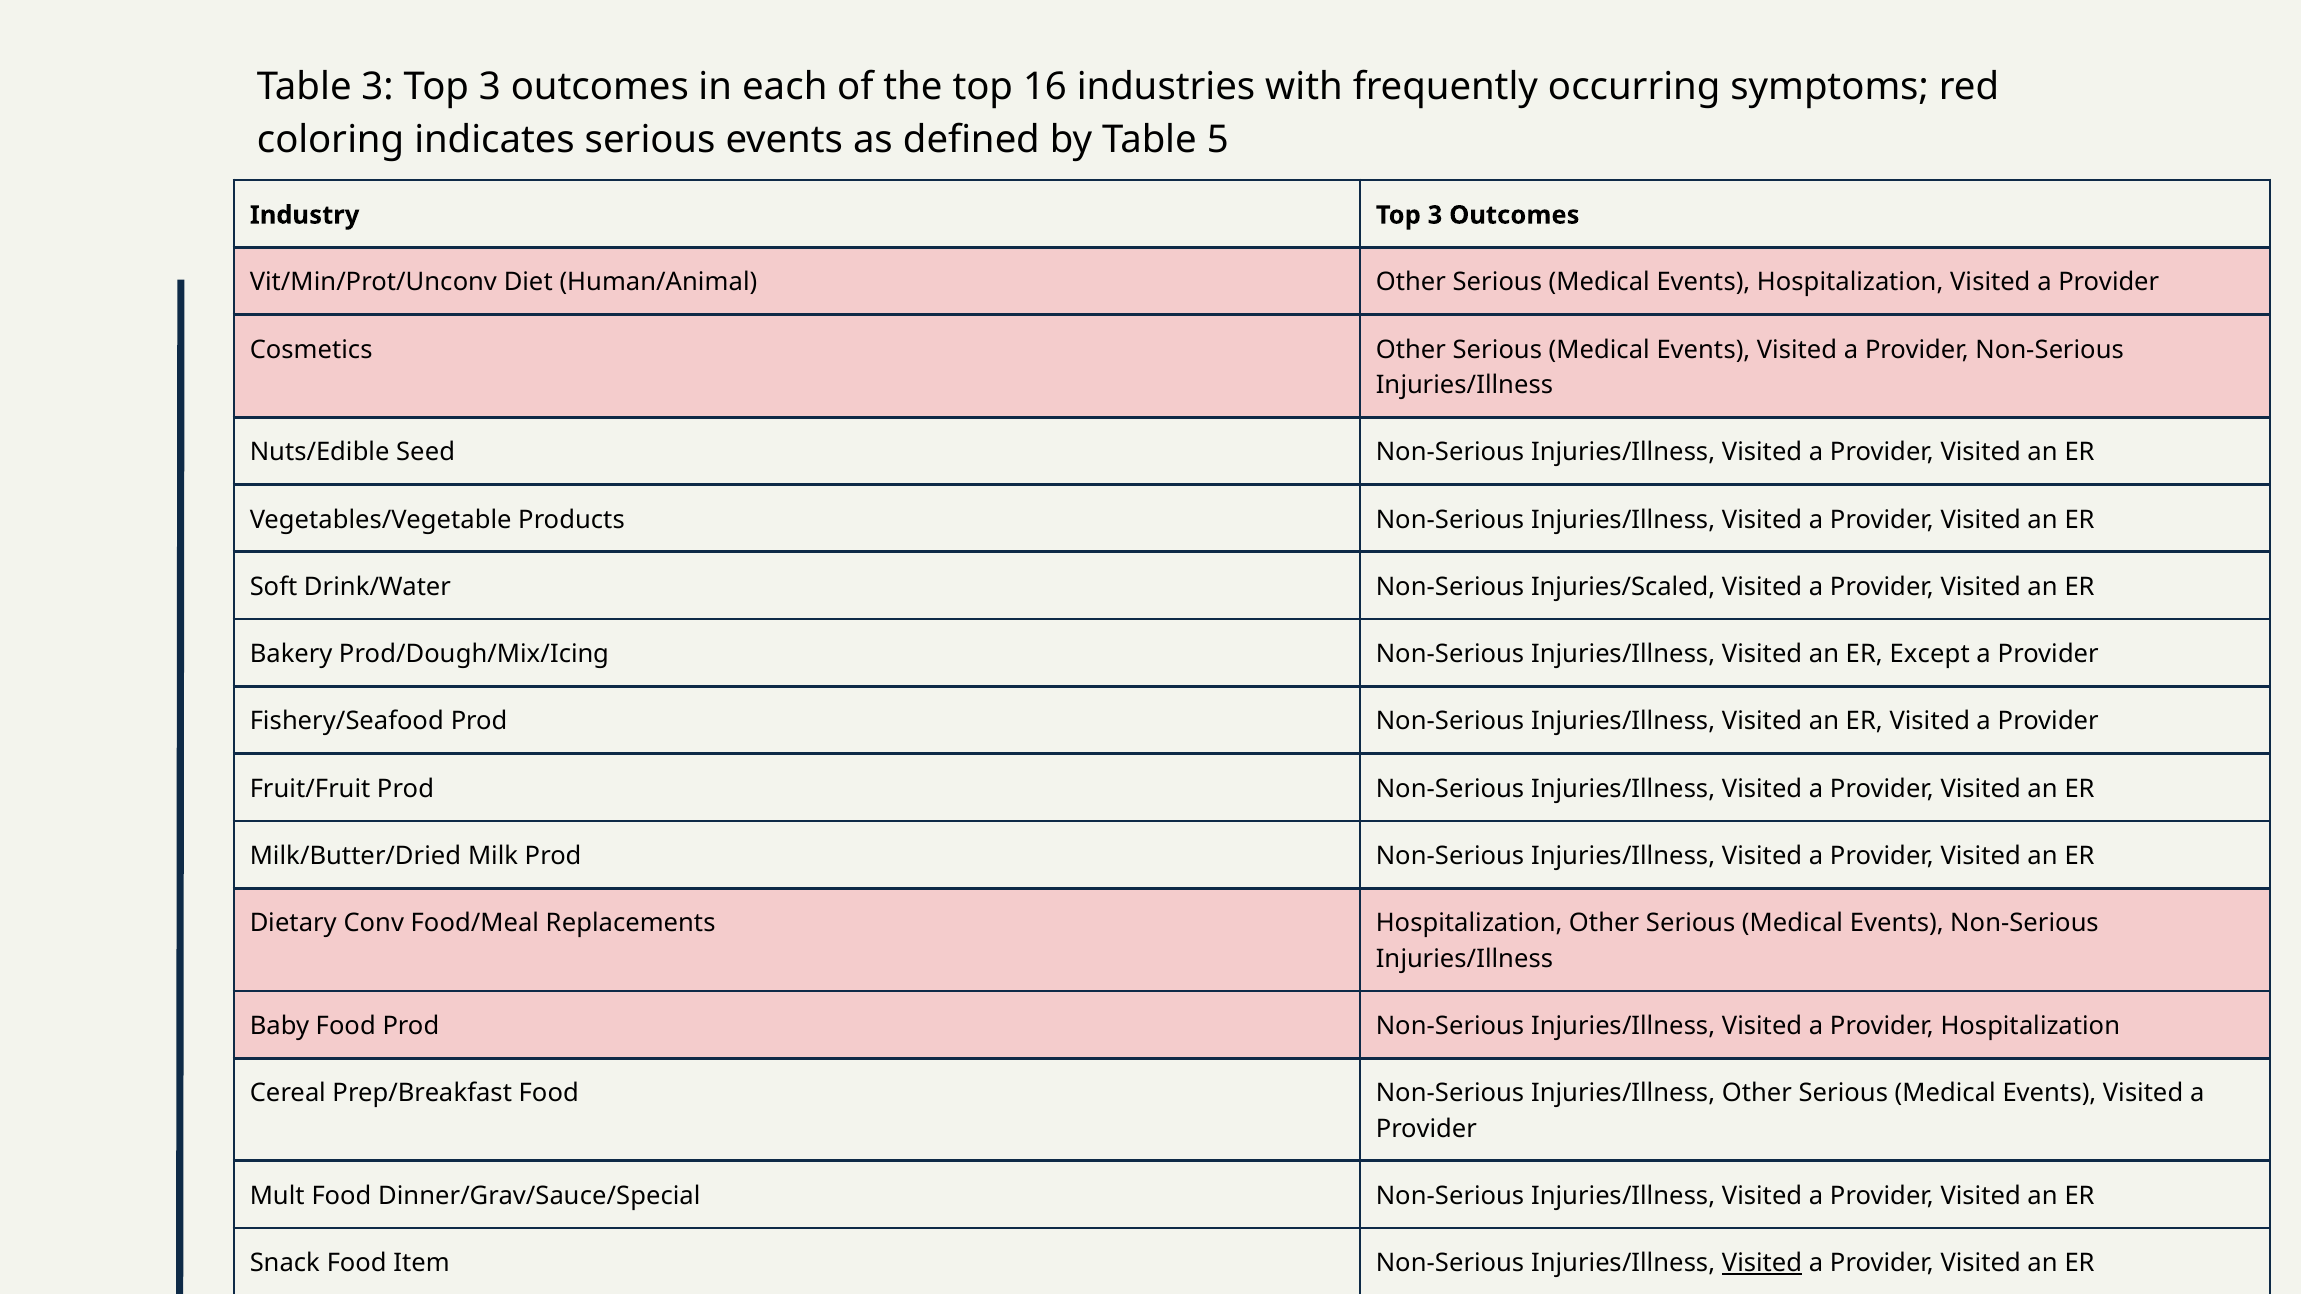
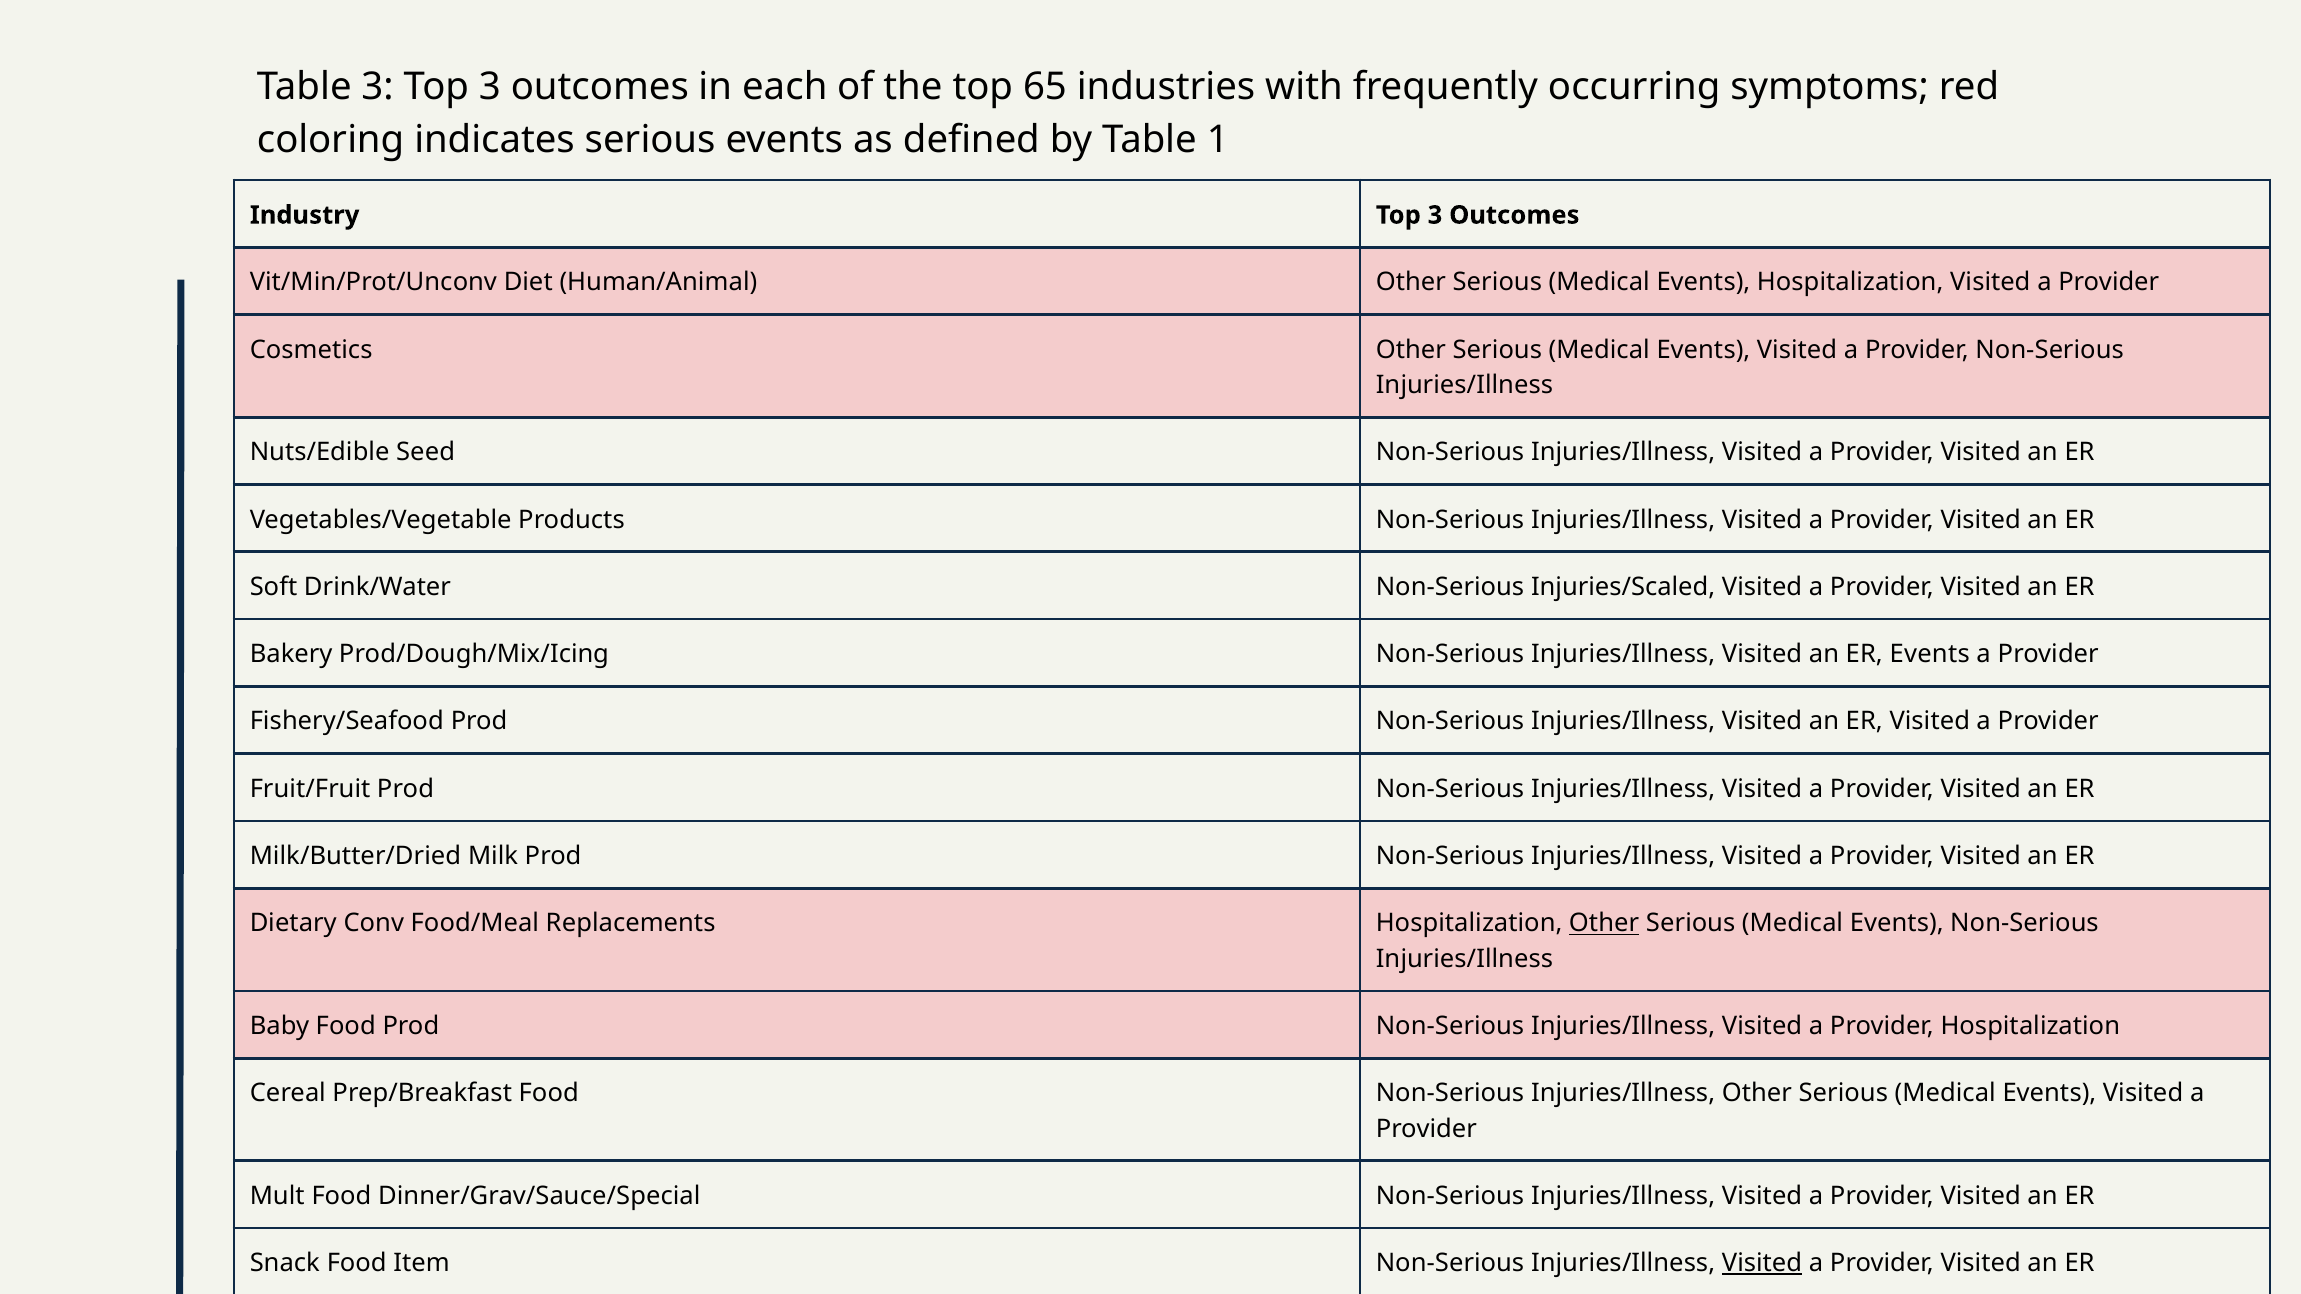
16: 16 -> 65 (1045, 87)
5: 5 -> 1 (1218, 140)
ER Except: Except -> Events (1930, 654)
Other underline: none -> present (1604, 924)
